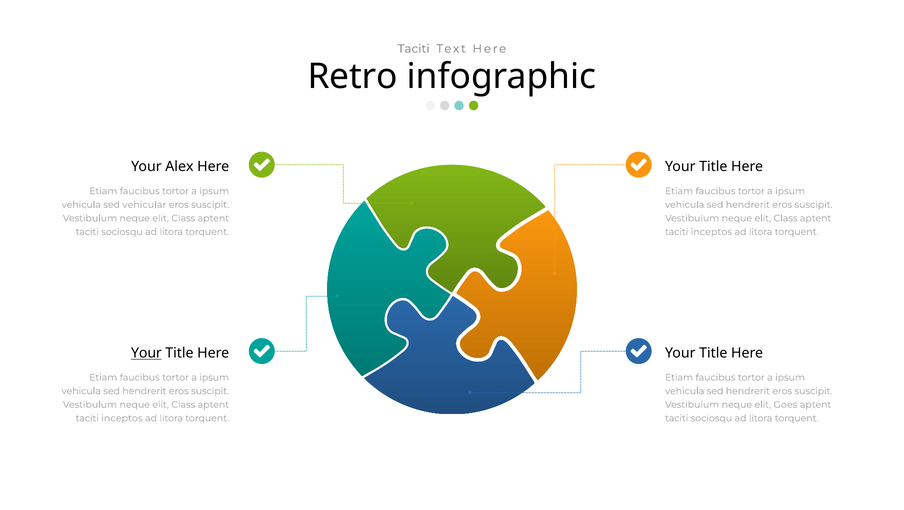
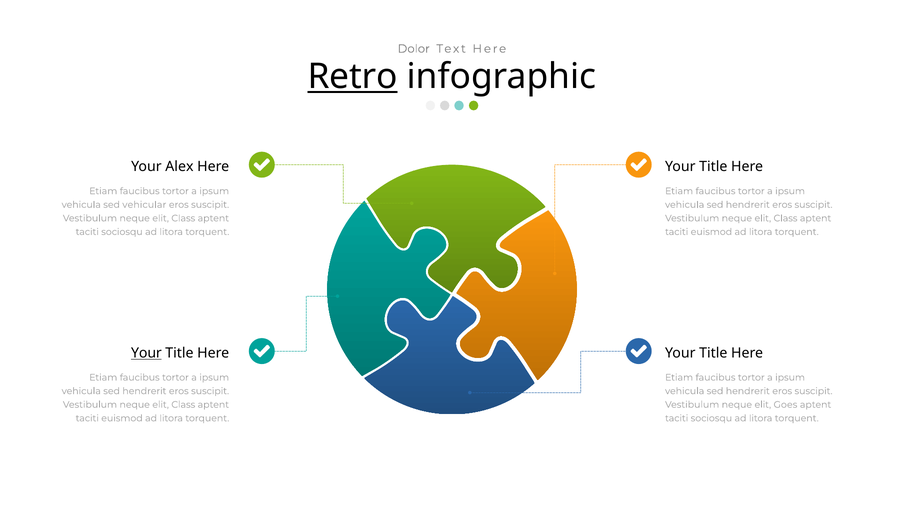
Taciti: Taciti -> Dolor (414, 49)
Retro underline: none -> present (353, 77)
inceptos: inceptos -> euismod (711, 232)
inceptos: inceptos -> euismod (122, 418)
